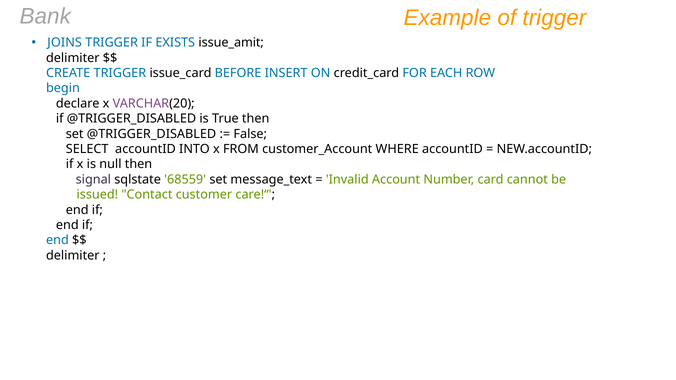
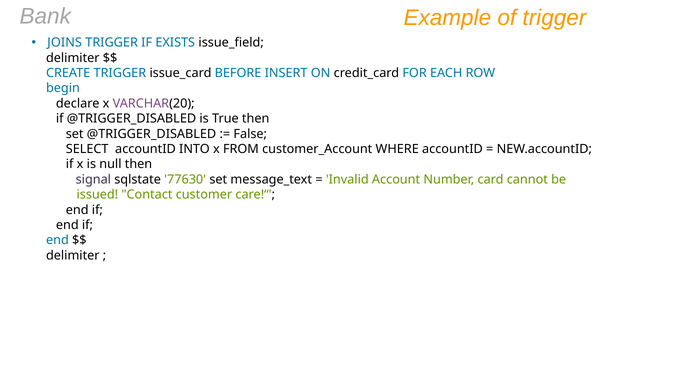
issue_amit: issue_amit -> issue_field (231, 43)
68559: 68559 -> 77630 (185, 180)
